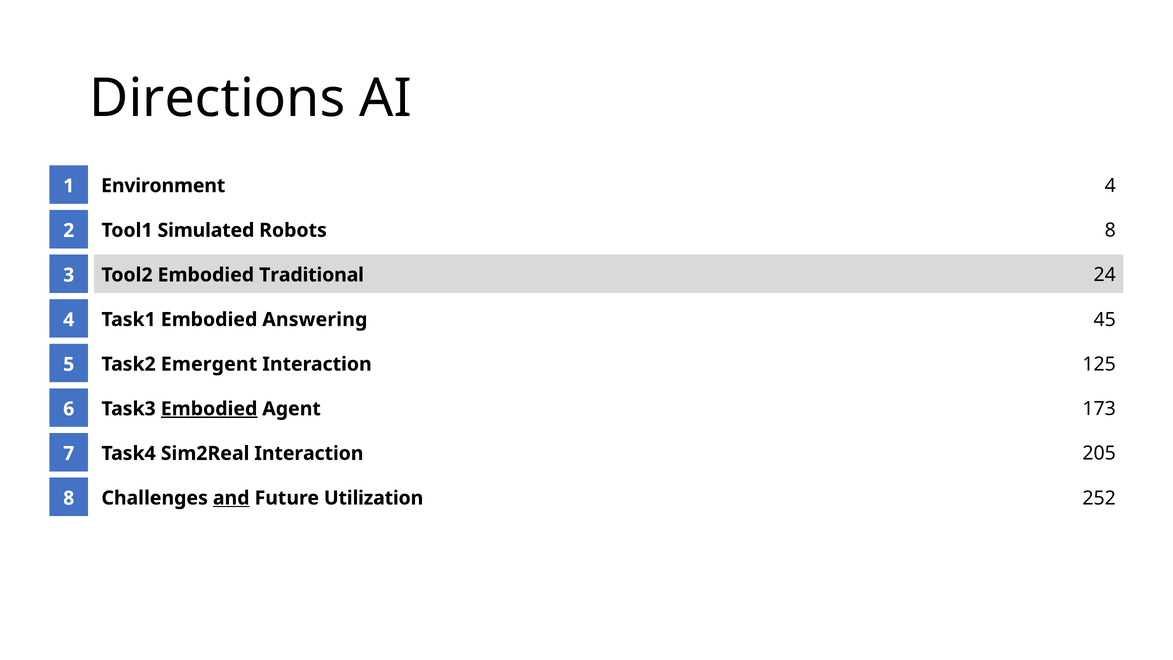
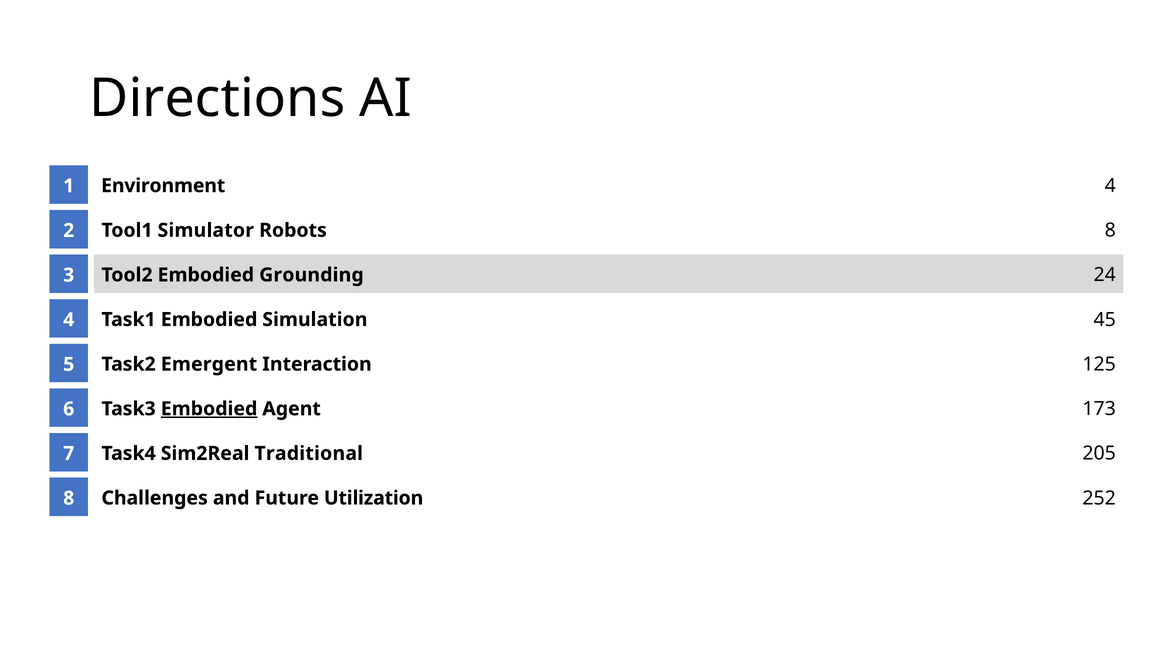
Simulated: Simulated -> Simulator (206, 230)
Traditional: Traditional -> Grounding (311, 275)
Answering: Answering -> Simulation (315, 320)
Sim2Real Interaction: Interaction -> Traditional (309, 453)
and underline: present -> none (231, 498)
